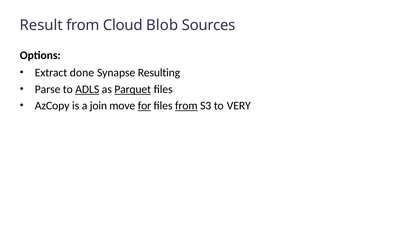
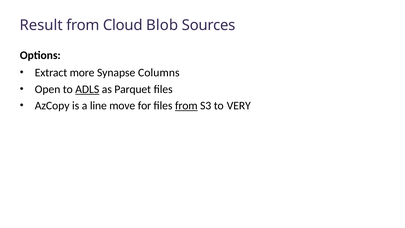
done: done -> more (82, 73)
Resulting: Resulting -> Columns (159, 73)
Parse: Parse -> Open (48, 89)
Parquet underline: present -> none (133, 89)
join: join -> line (98, 106)
for underline: present -> none (144, 106)
